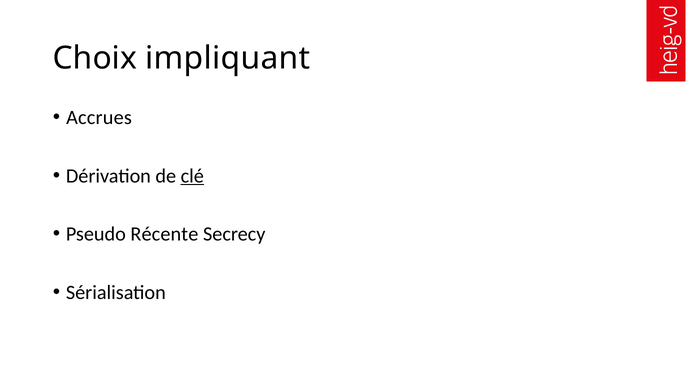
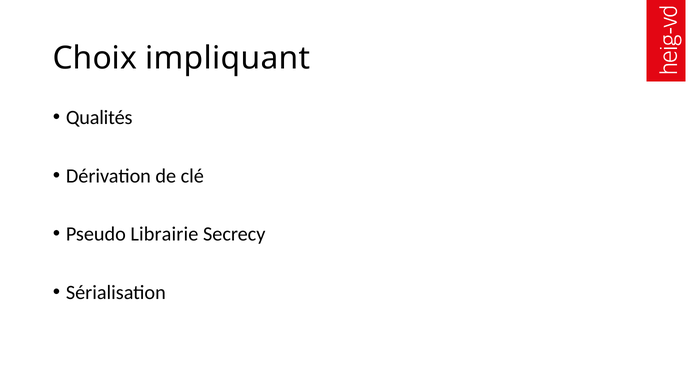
Accrues: Accrues -> Qualités (99, 117)
clé underline: present -> none (192, 176)
Récente: Récente -> Librairie (164, 234)
